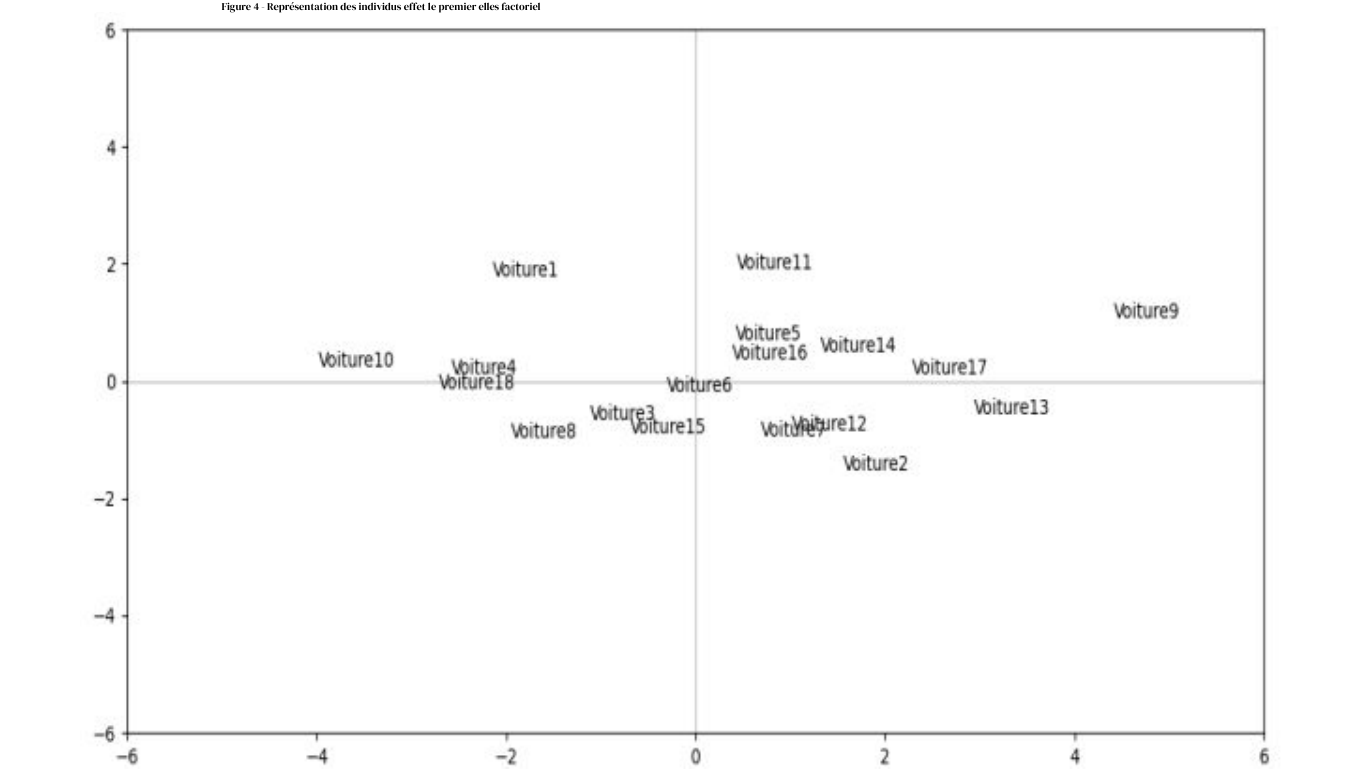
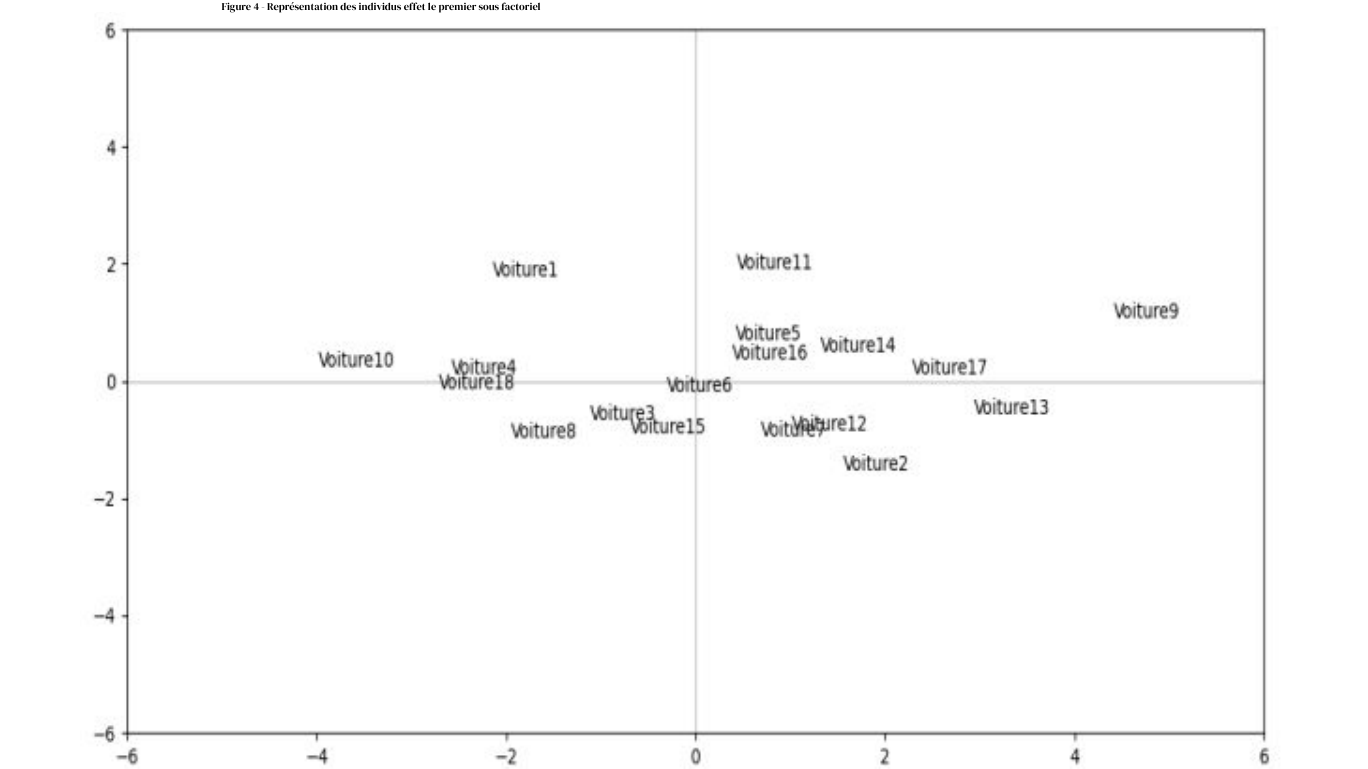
elles: elles -> sous (489, 7)
